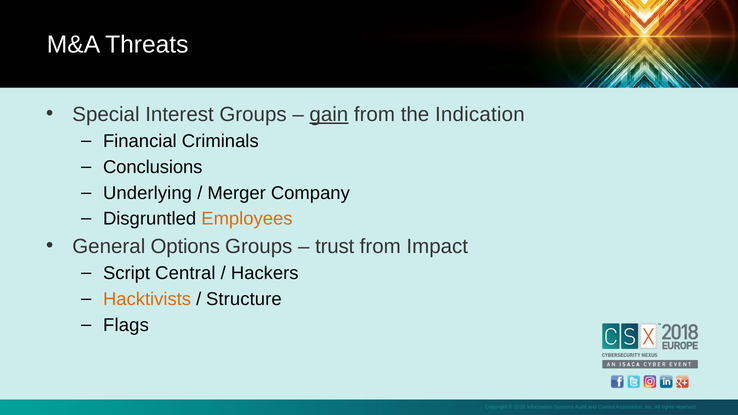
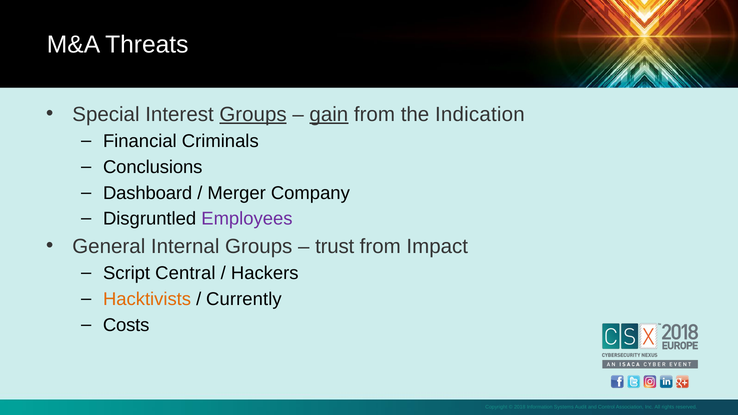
Groups underline: none -> present (253, 114)
Underlying: Underlying -> Dashboard (148, 193)
Employees colour: orange -> purple (247, 219)
Options: Options -> Internal (185, 246)
Structure: Structure -> Currently (244, 299)
Flags: Flags -> Costs (126, 325)
